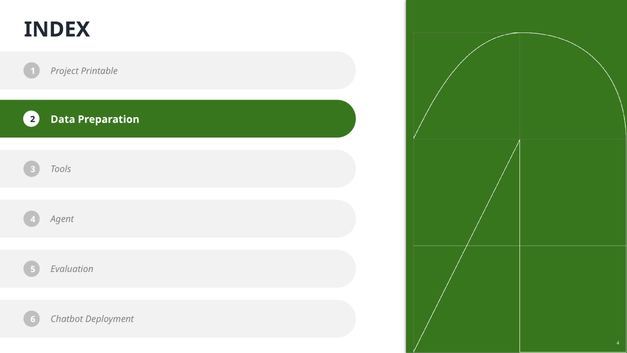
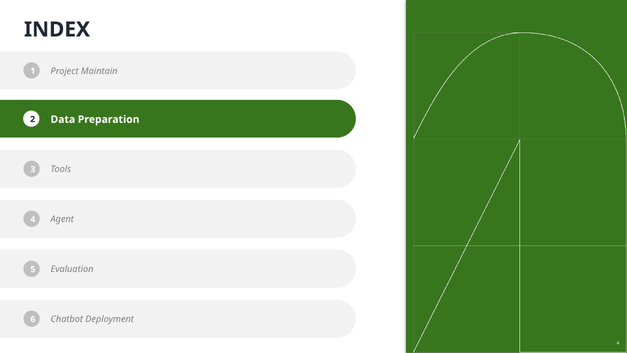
Printable: Printable -> Maintain (99, 71)
